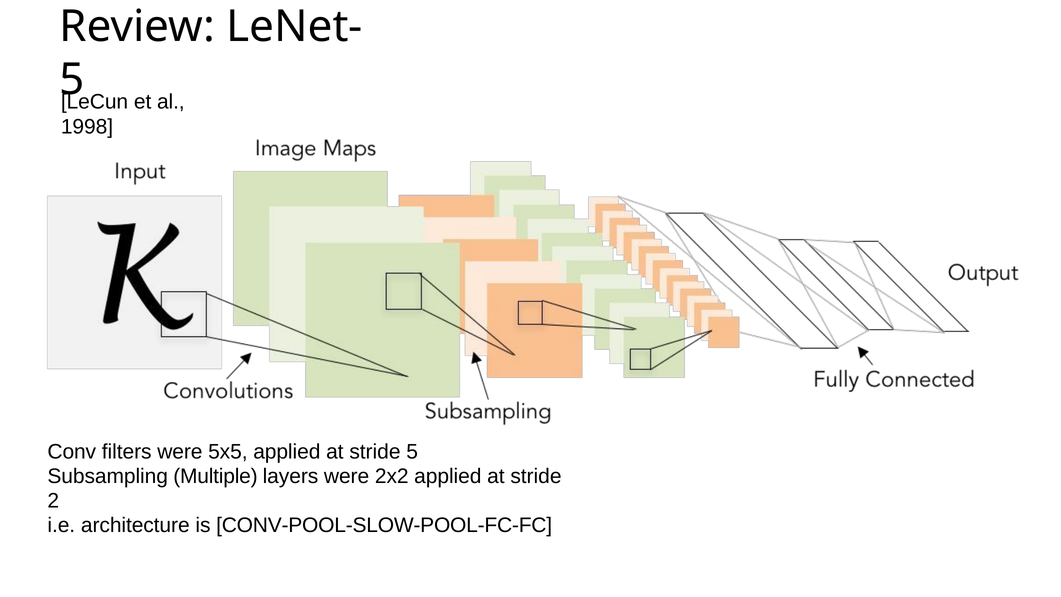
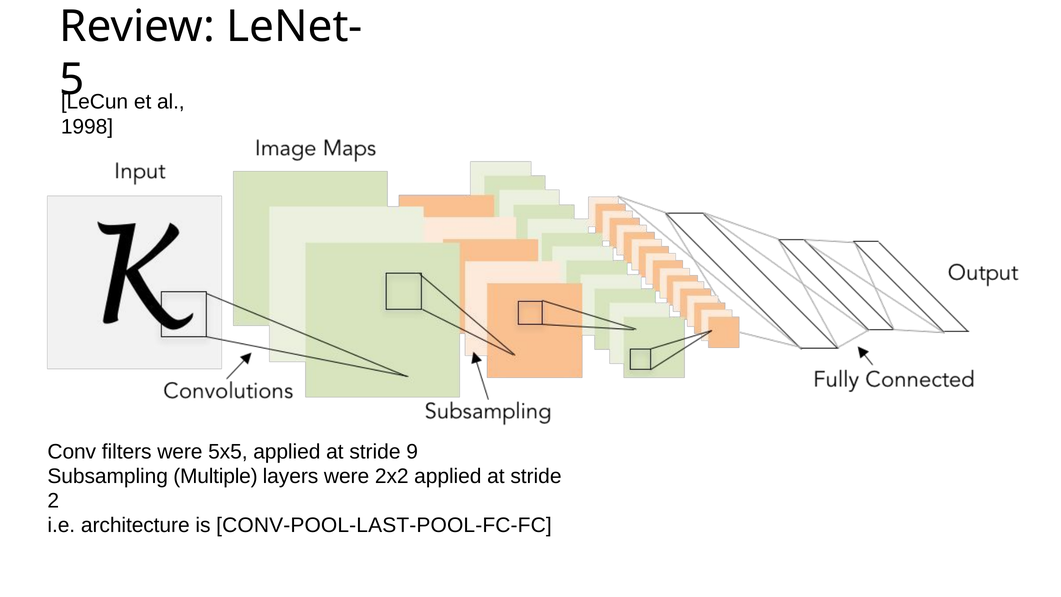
stride 5: 5 -> 9 (412, 452)
CONV-POOL-SLOW-POOL-FC-FC: CONV-POOL-SLOW-POOL-FC-FC -> CONV-POOL-LAST-POOL-FC-FC (384, 525)
